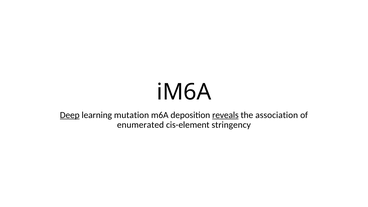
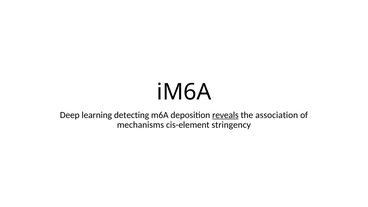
Deep underline: present -> none (70, 115)
mutation: mutation -> detecting (132, 115)
enumerated: enumerated -> mechanisms (140, 125)
